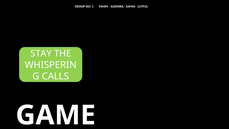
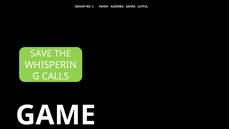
STAY: STAY -> SAVE (41, 54)
